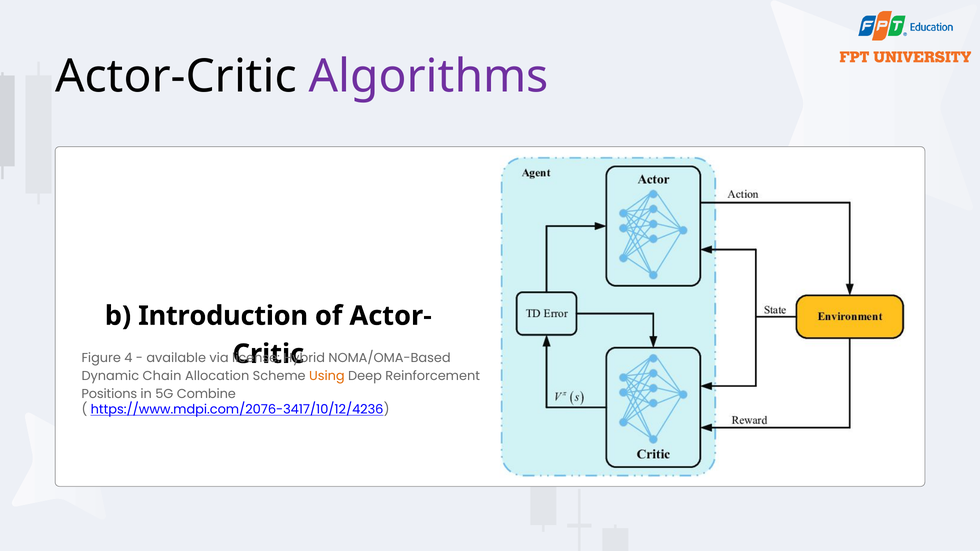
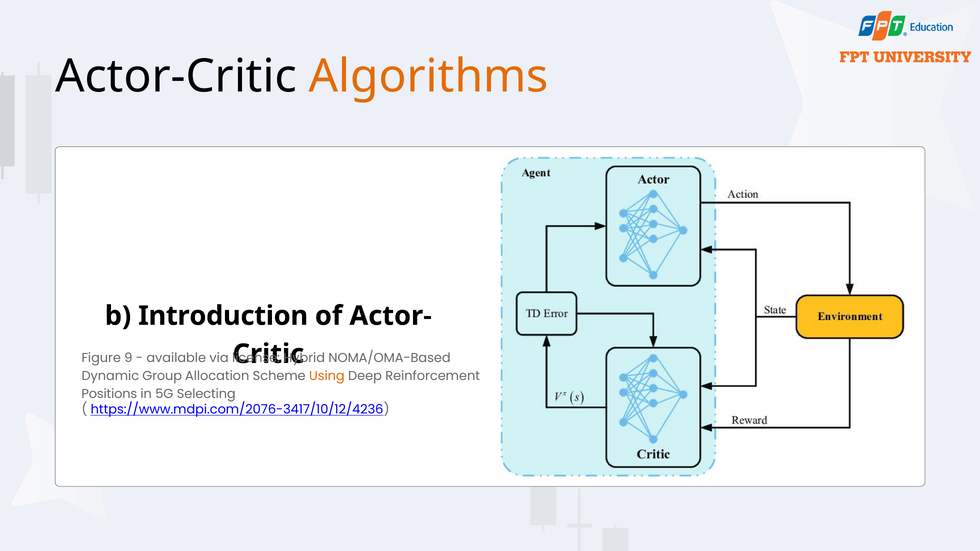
Algorithms colour: purple -> orange (429, 76)
4: 4 -> 9 (128, 358)
Chain: Chain -> Group (162, 376)
Combine: Combine -> Selecting (206, 394)
